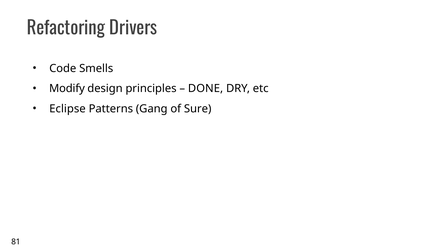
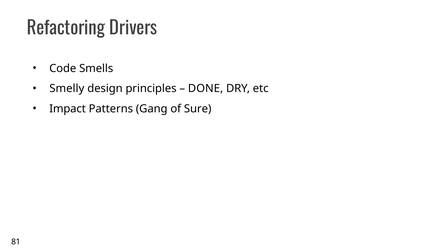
Modify: Modify -> Smelly (67, 89)
Eclipse: Eclipse -> Impact (68, 109)
